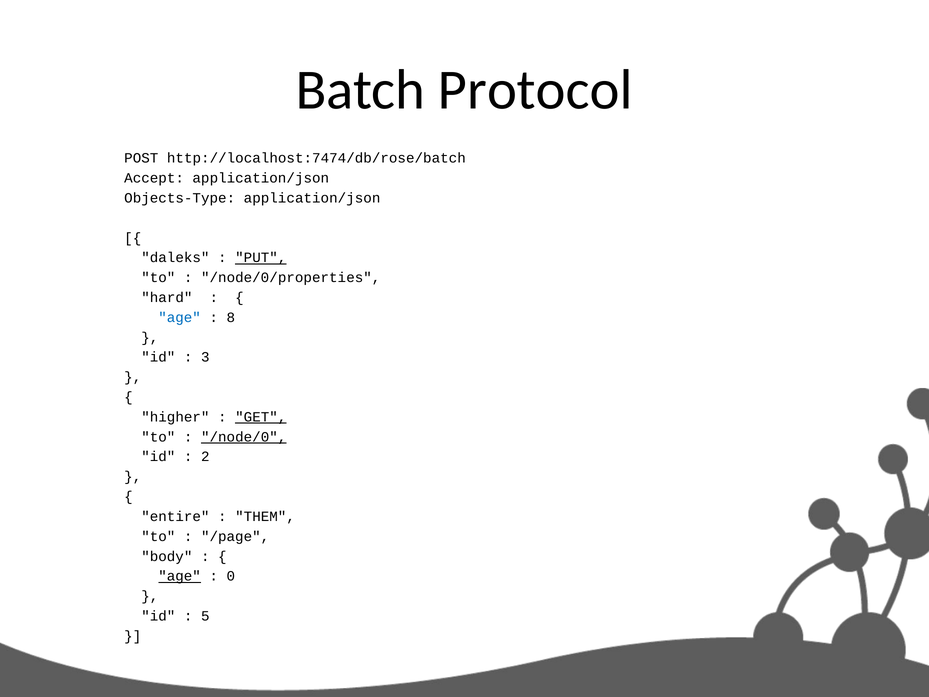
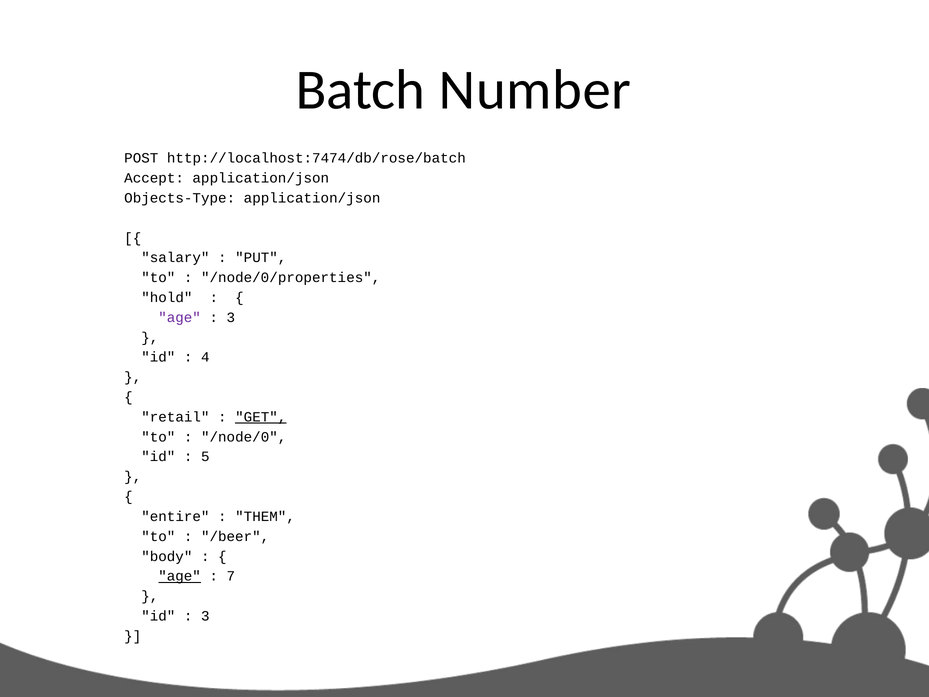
Protocol: Protocol -> Number (535, 90)
daleks: daleks -> salary (175, 258)
PUT underline: present -> none (261, 258)
hard: hard -> hold (167, 297)
age colour: blue -> purple (180, 317)
8: 8 -> 3 (231, 317)
3: 3 -> 4 (205, 357)
higher: higher -> retail (175, 417)
/node/0 underline: present -> none (244, 437)
2: 2 -> 5 (205, 457)
/page: /page -> /beer (235, 536)
0: 0 -> 7 (231, 576)
5: 5 -> 3 (205, 616)
